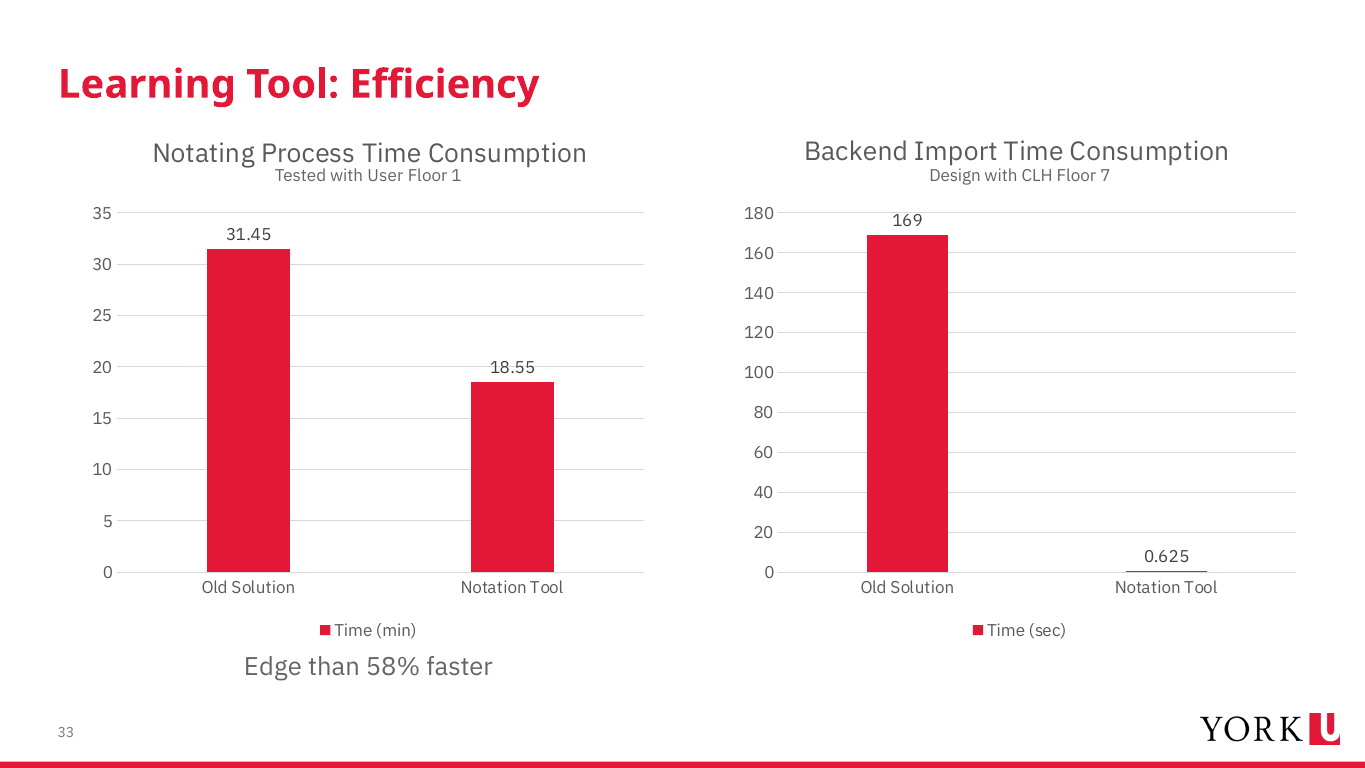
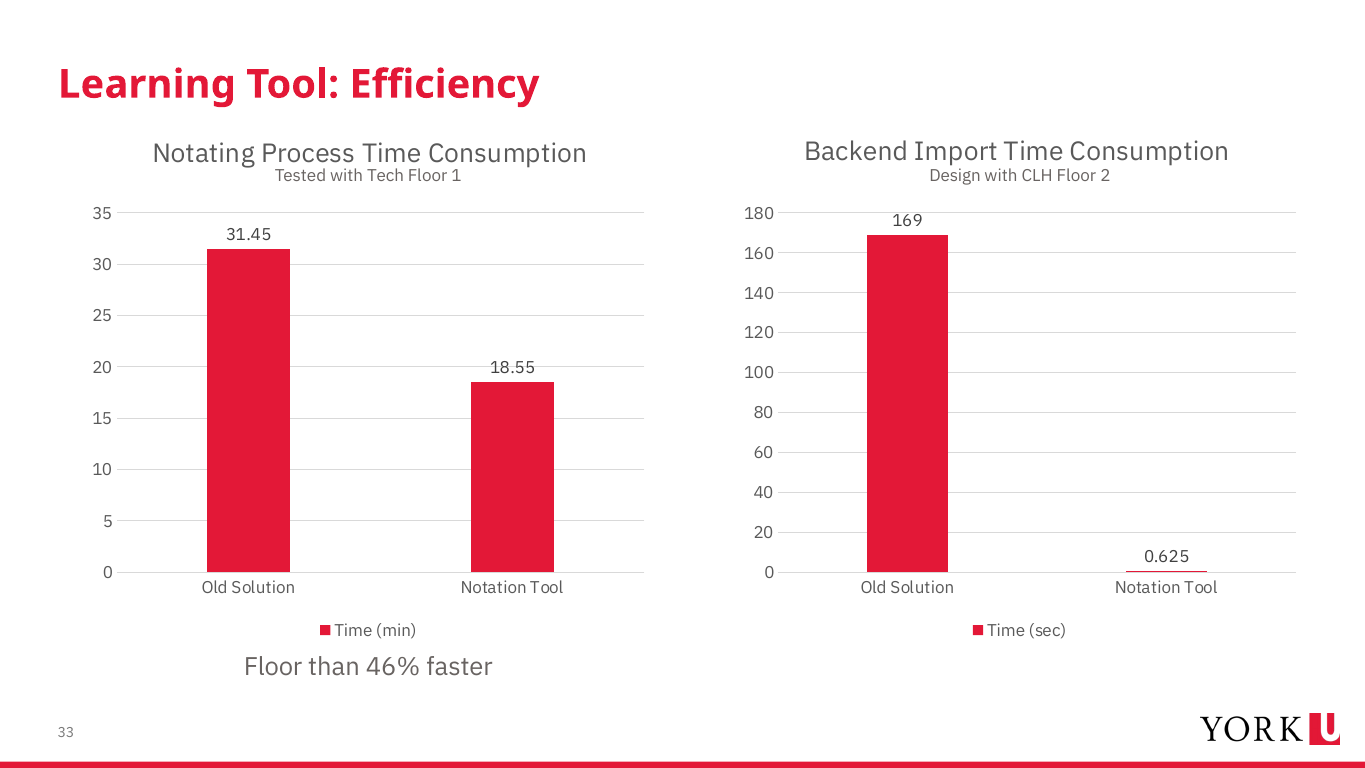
User: User -> Tech (386, 176)
7: 7 -> 2 (1105, 176)
Edge: Edge -> Floor (273, 667)
58%: 58% -> 46% (393, 667)
